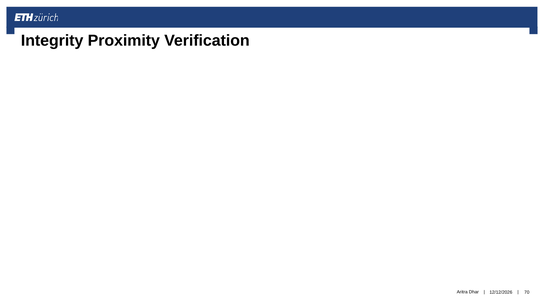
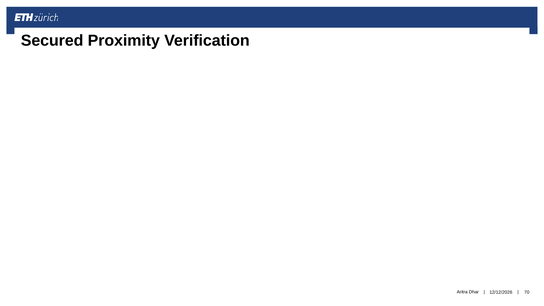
Integrity: Integrity -> Secured (52, 41)
